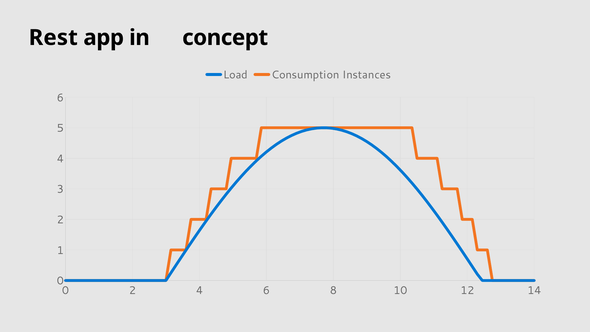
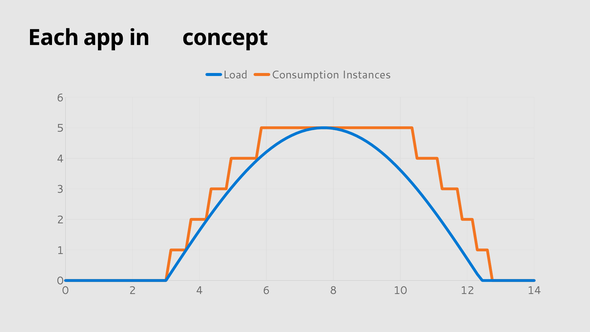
Rest: Rest -> Each (53, 38)
